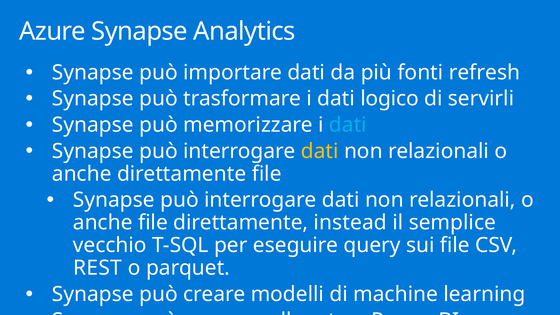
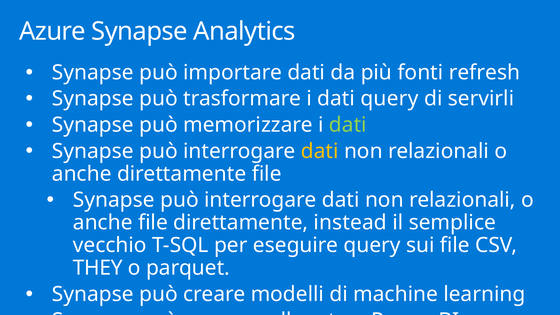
dati logico: logico -> query (389, 99)
dati colour: light blue -> light green (348, 125)
REST: REST -> THEY (98, 268)
